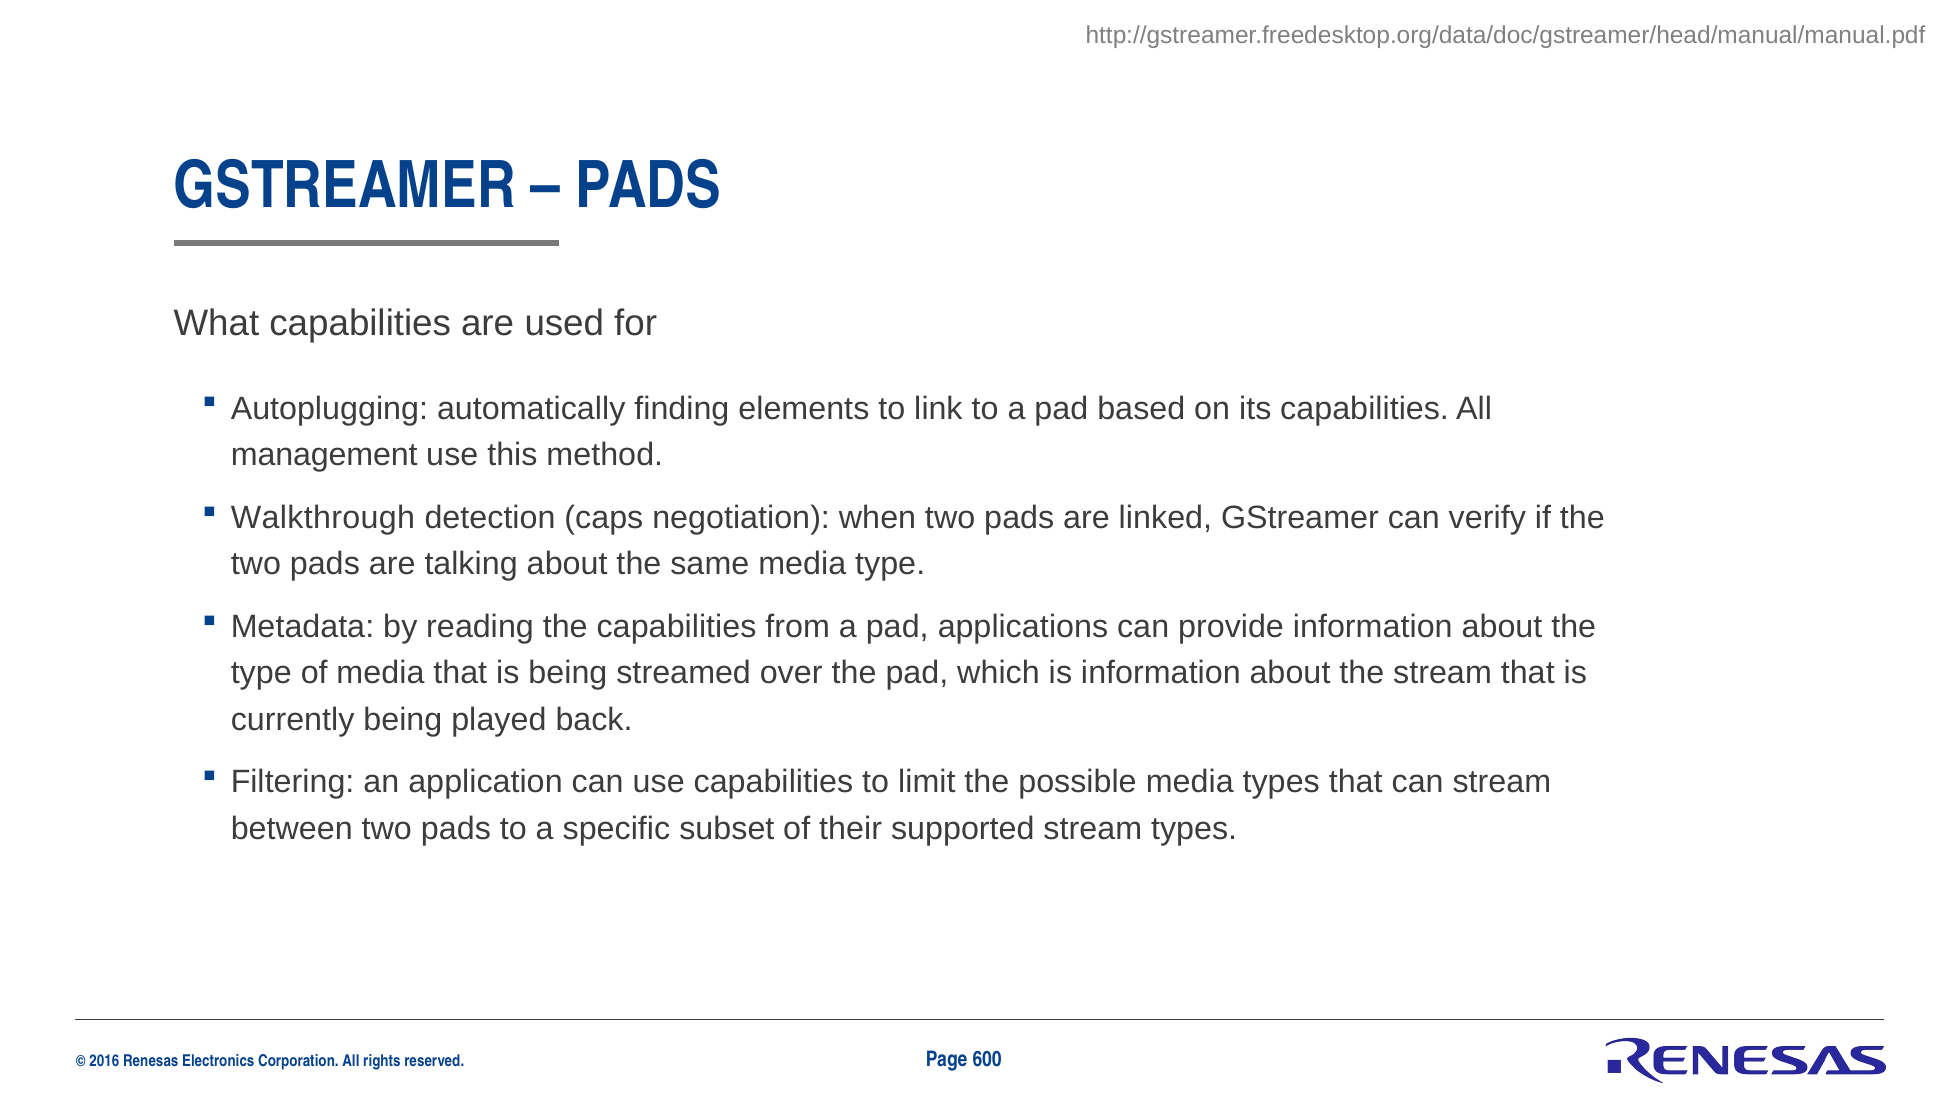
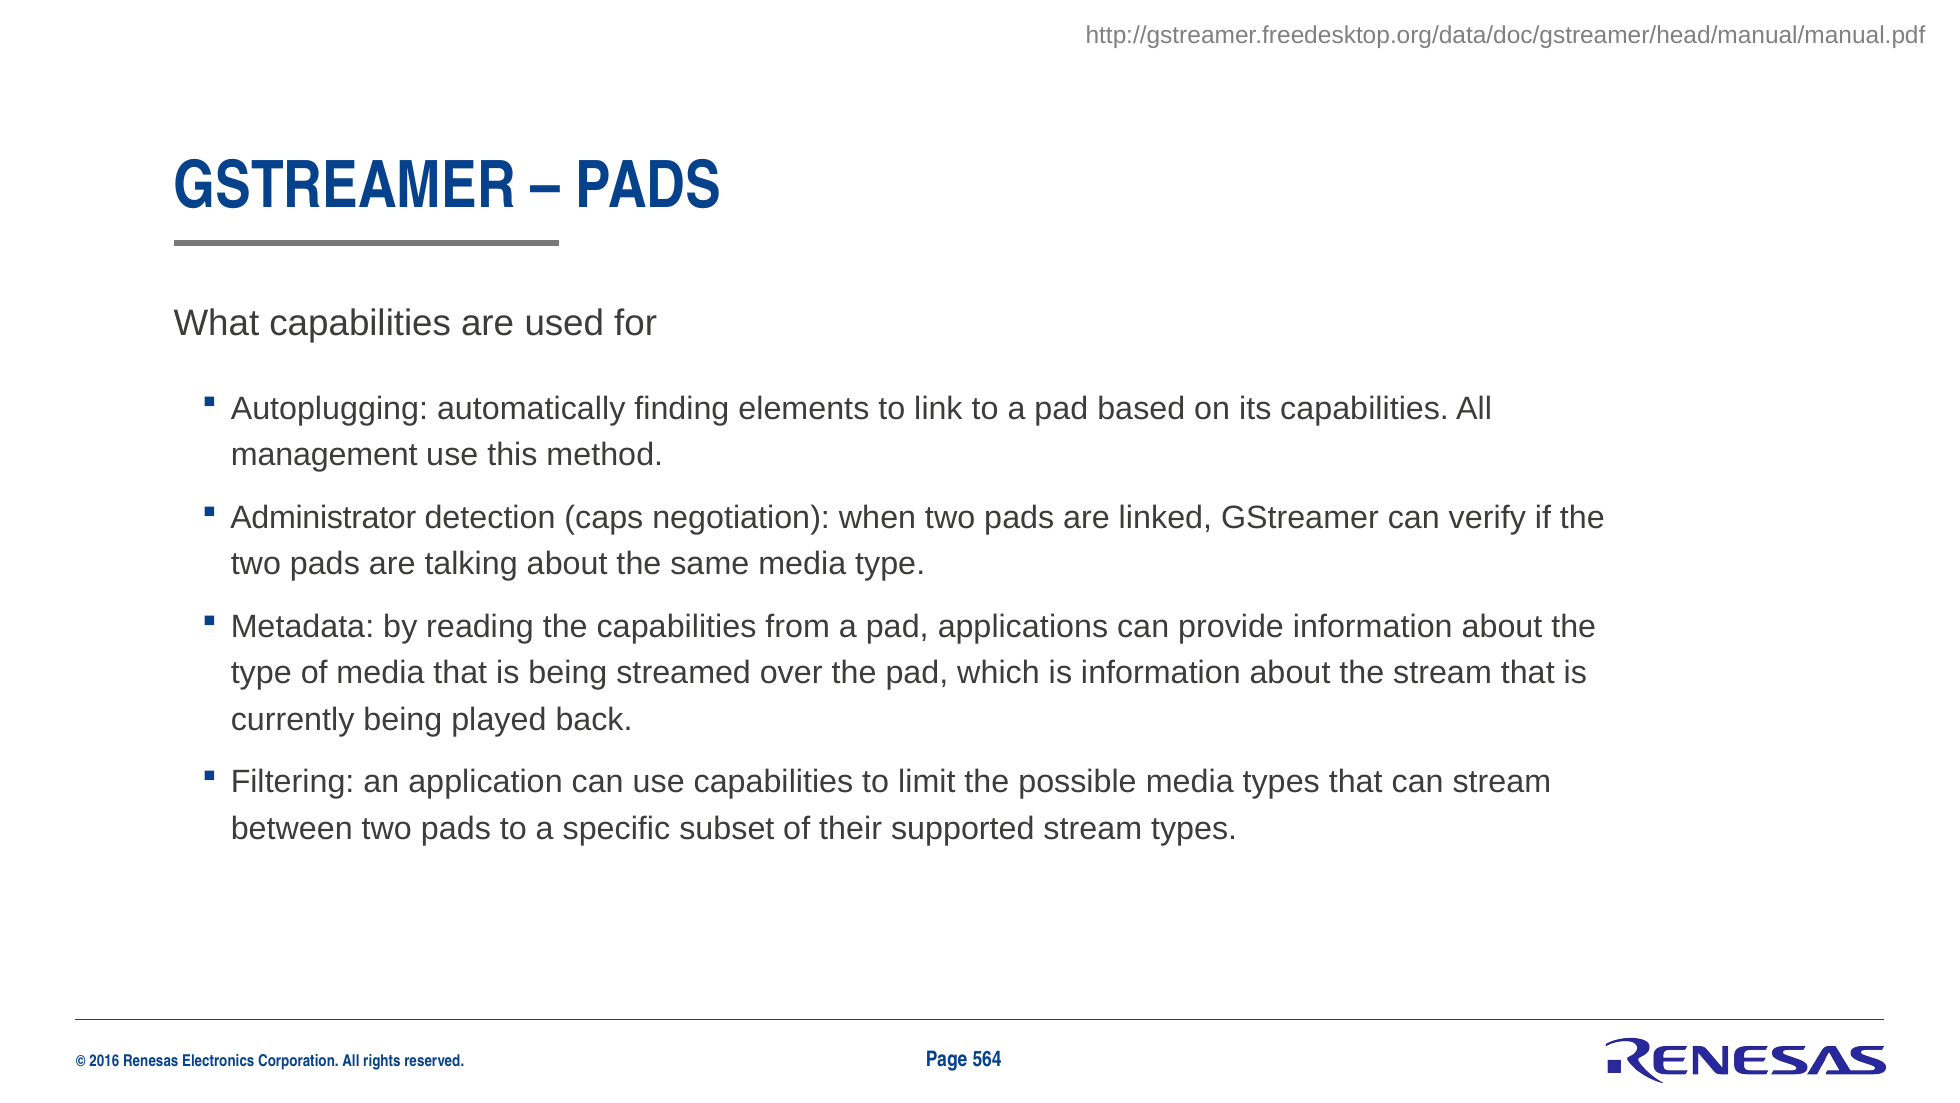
Walkthrough: Walkthrough -> Administrator (323, 517)
600: 600 -> 564 (987, 1059)
